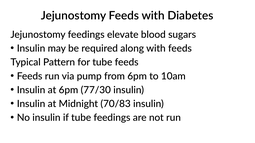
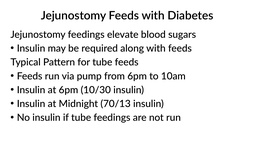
77/30: 77/30 -> 10/30 (96, 90)
70/83: 70/83 -> 70/13 (116, 104)
